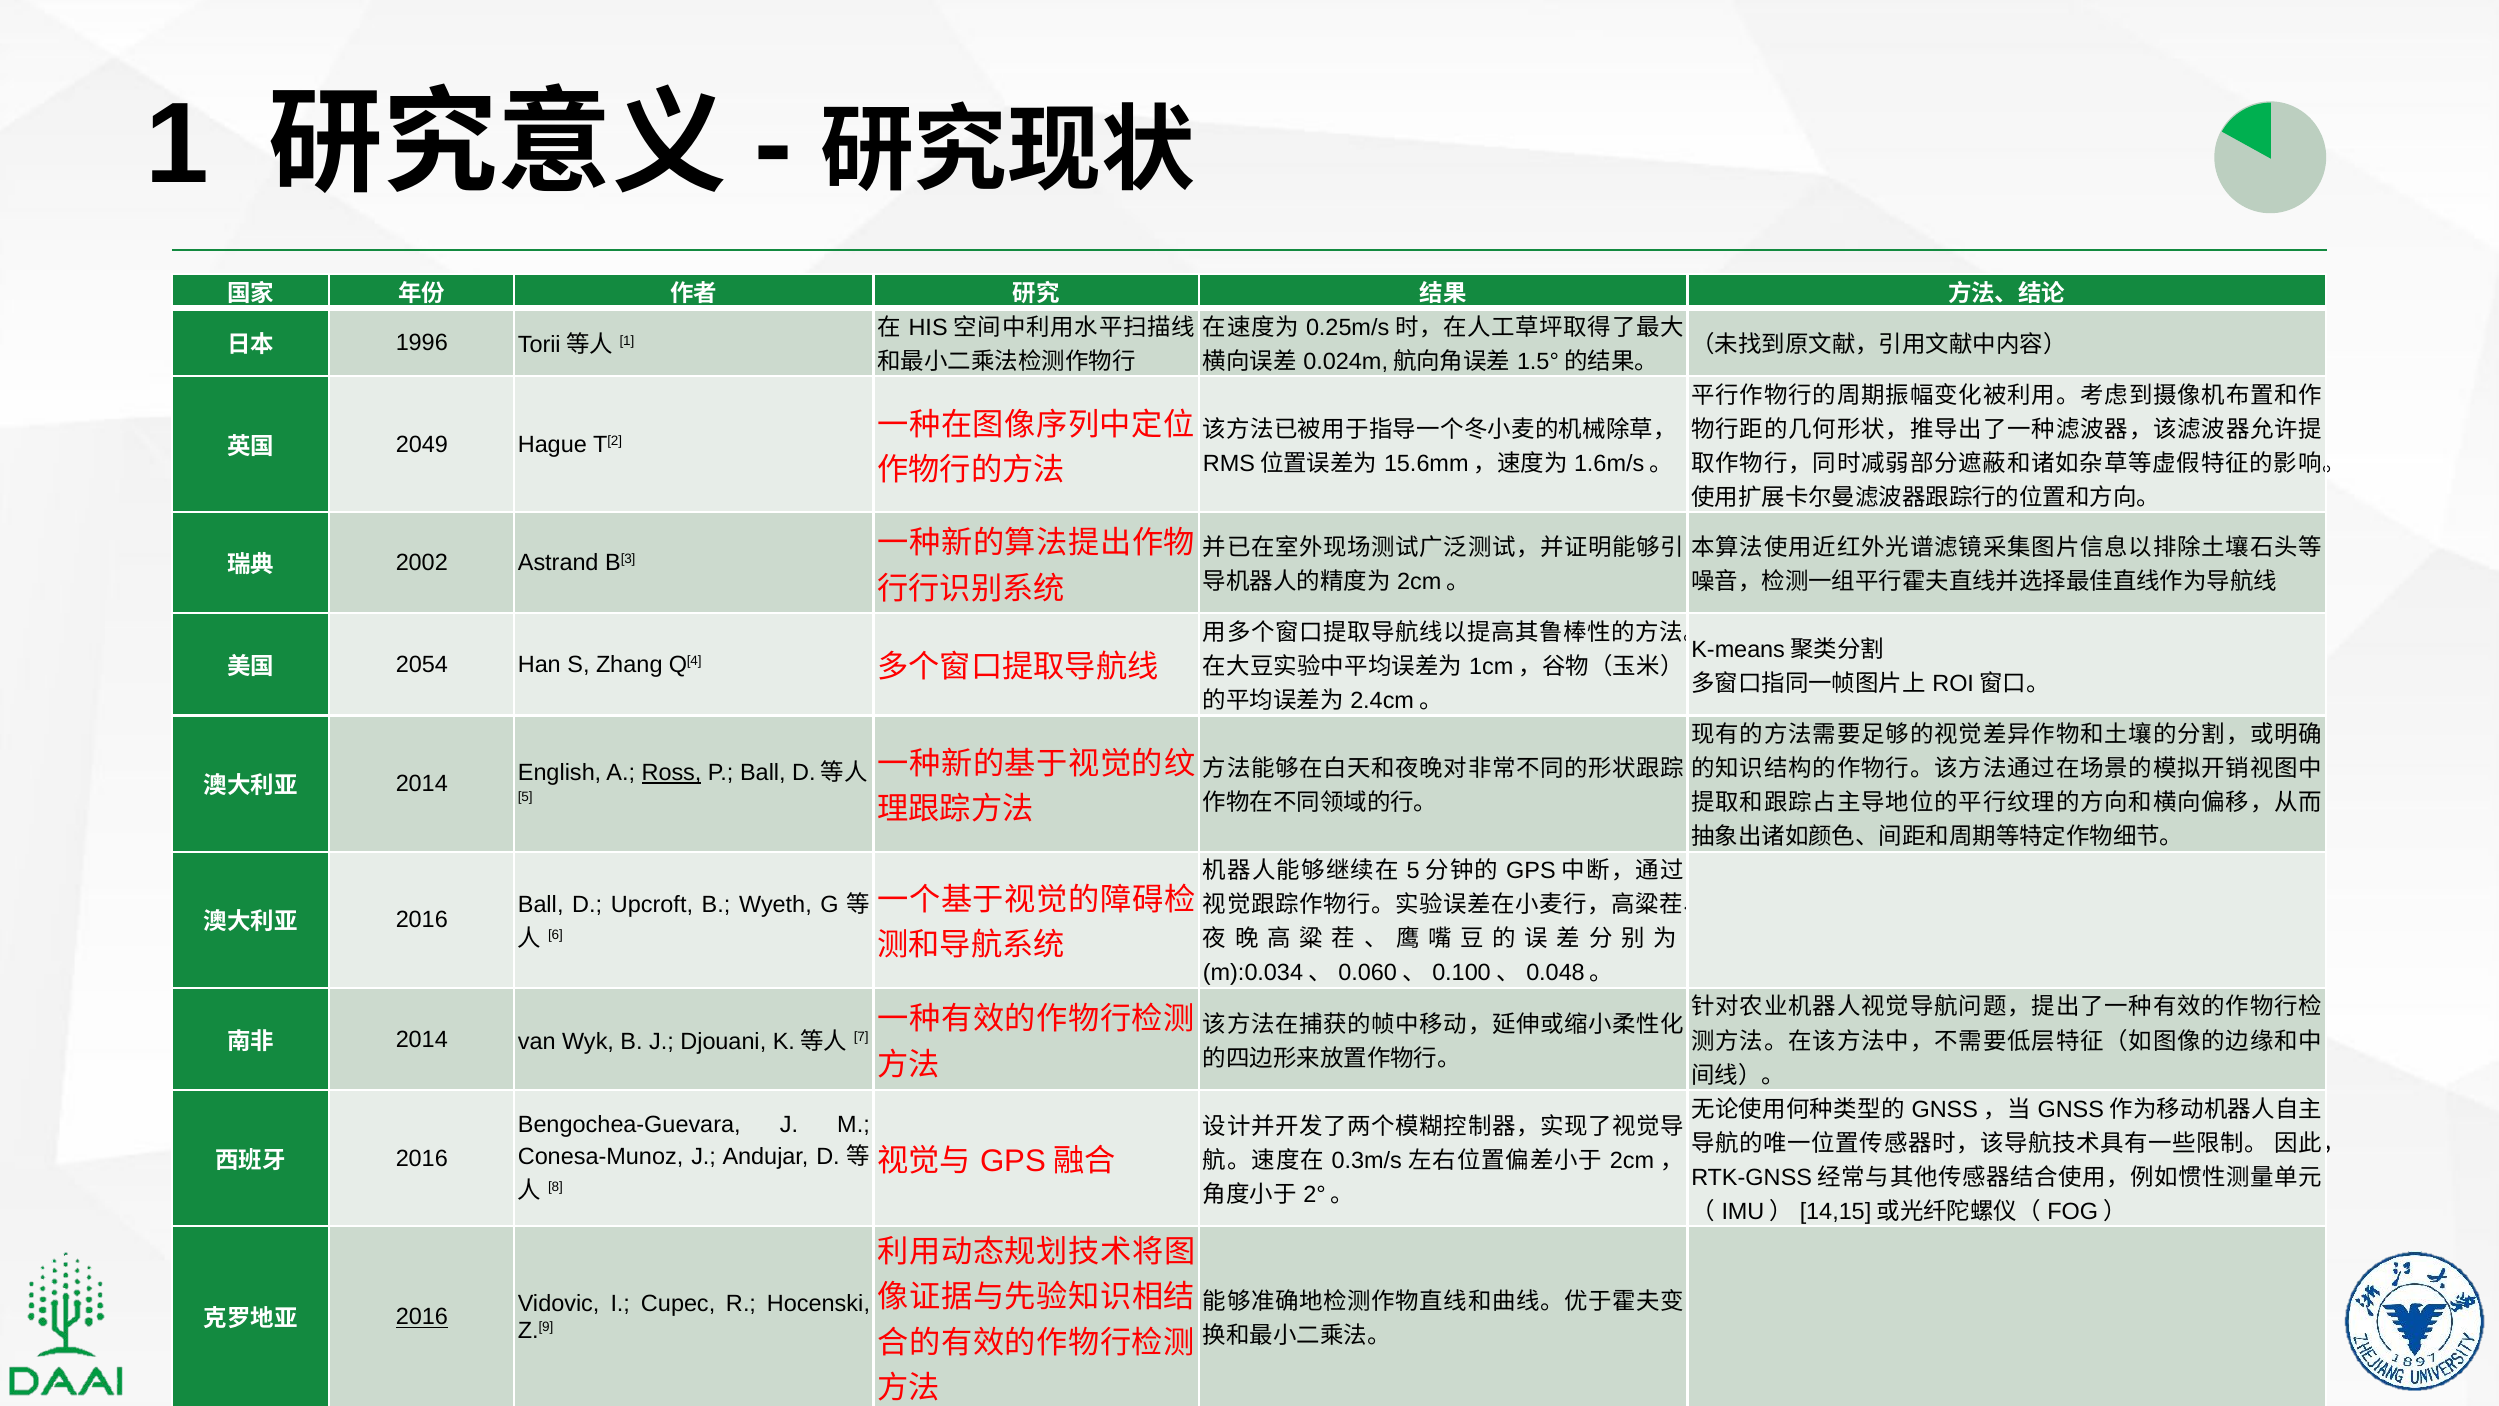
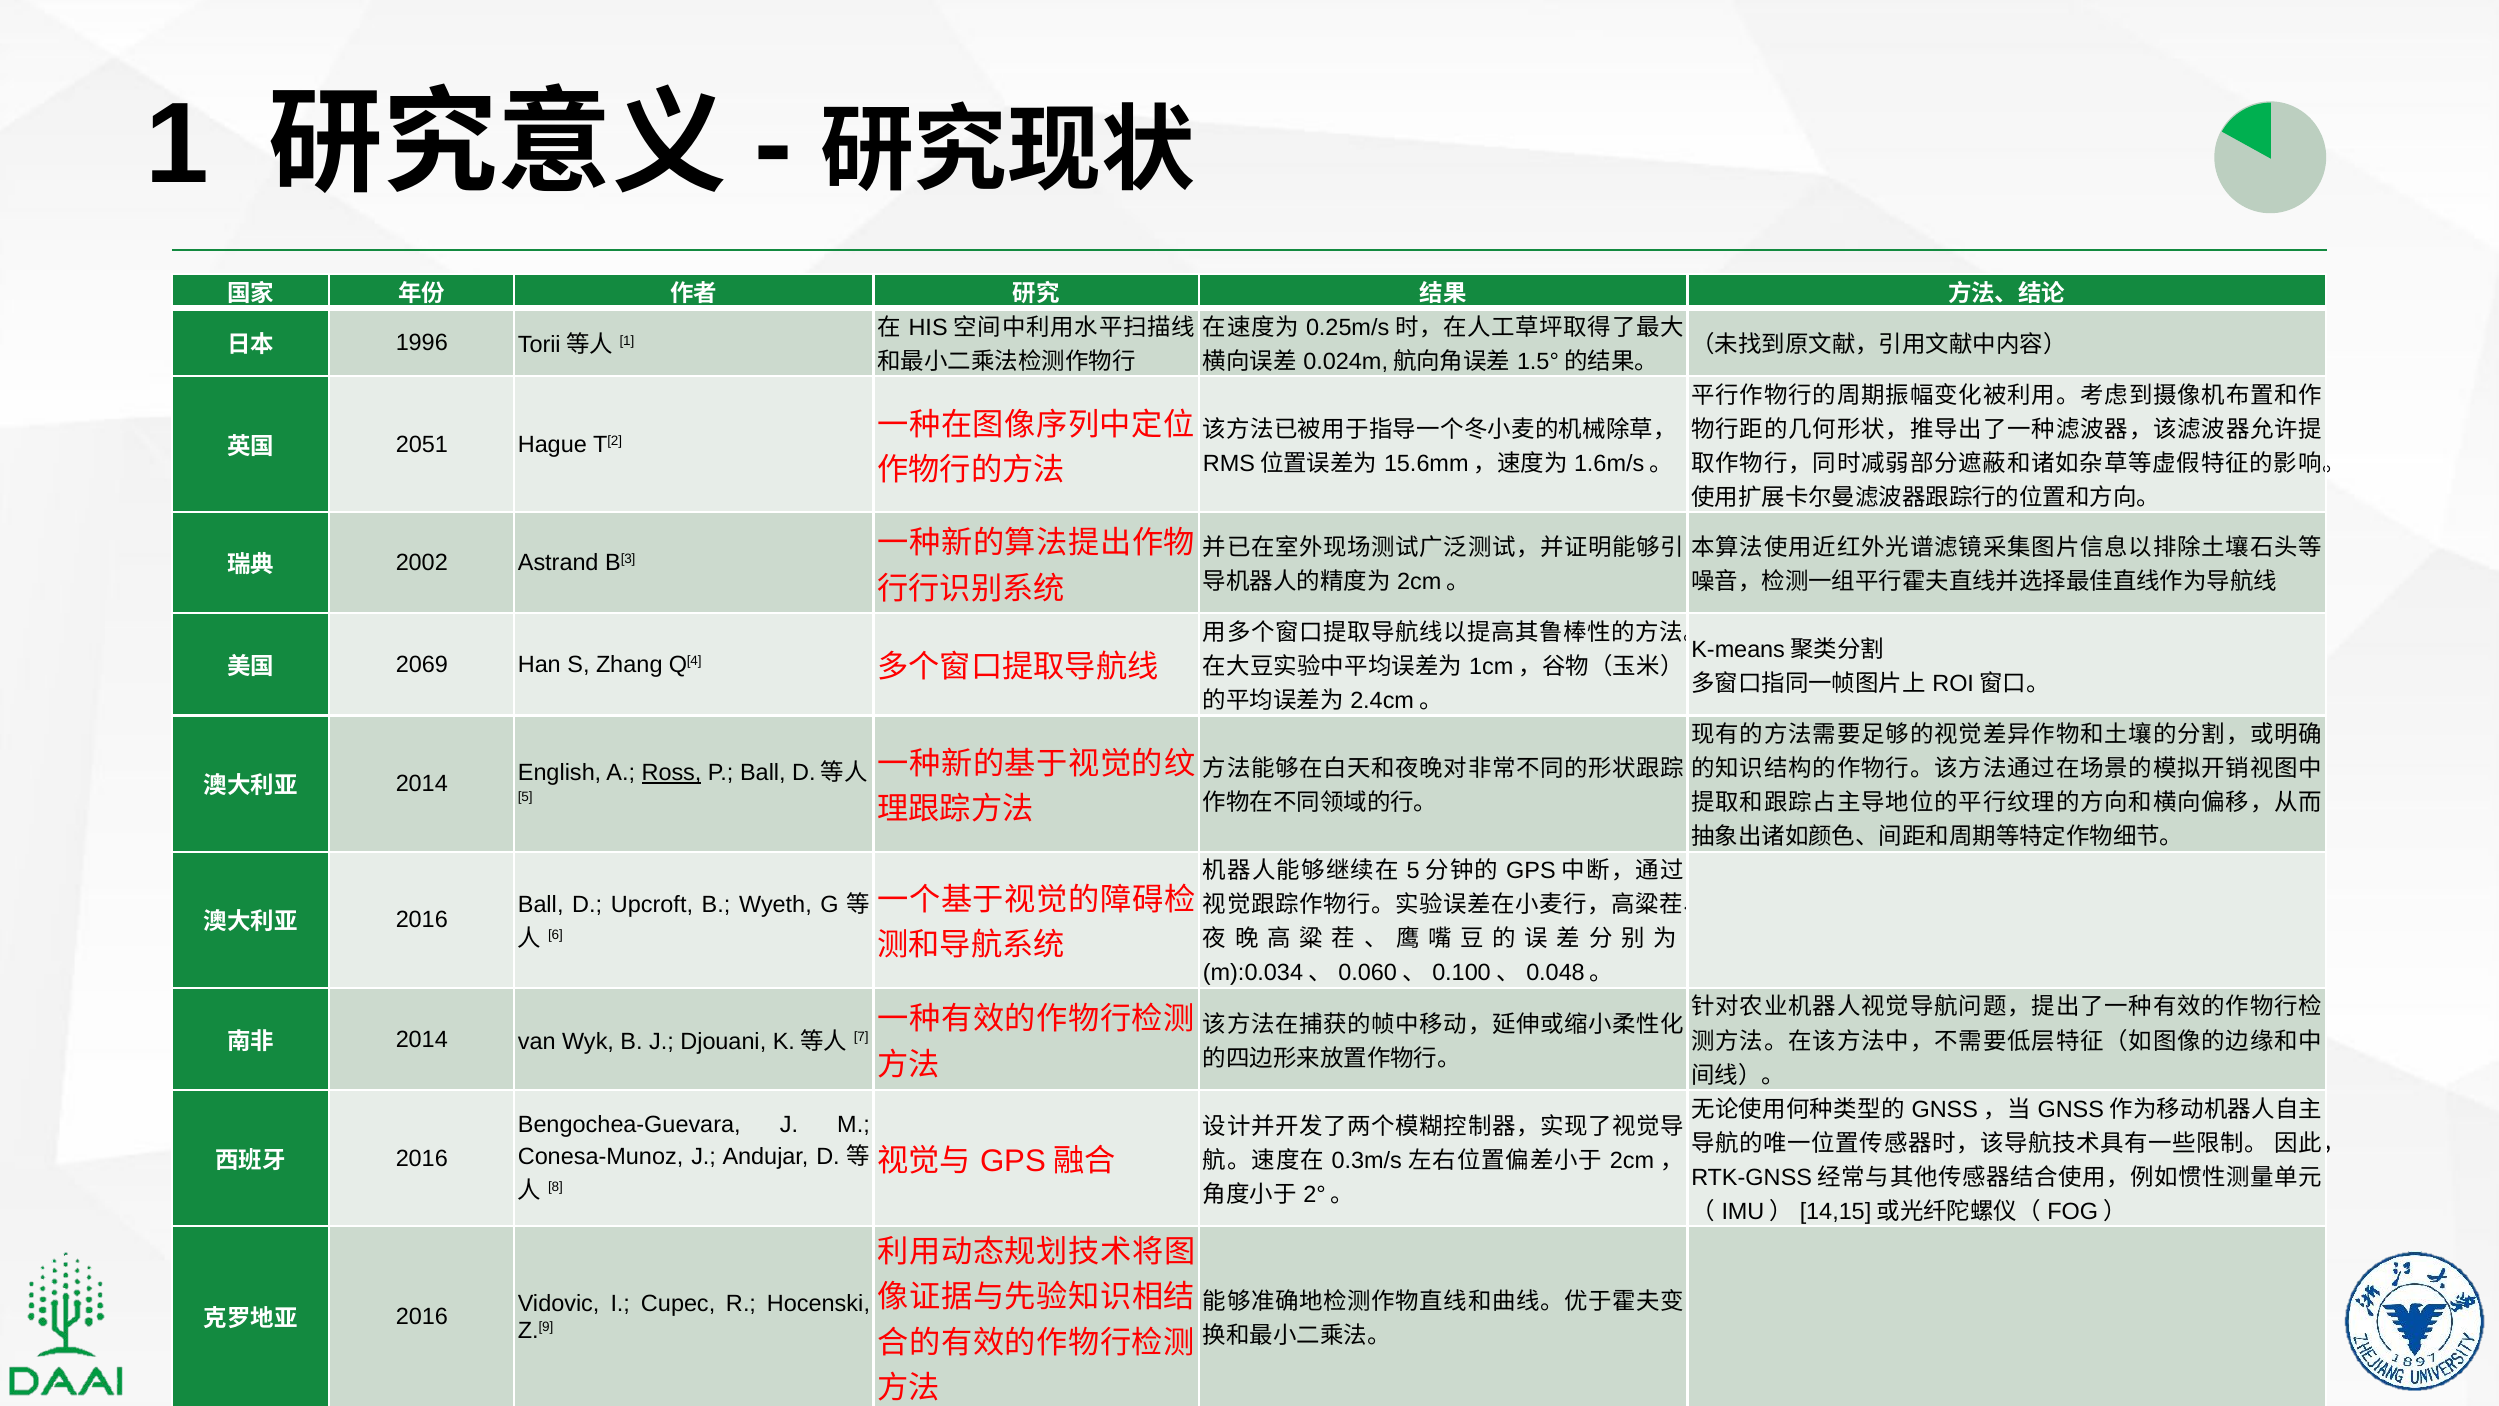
2049: 2049 -> 2051 (422, 444)
2054: 2054 -> 2069 (422, 665)
2016 underline: present -> none (422, 1317)
